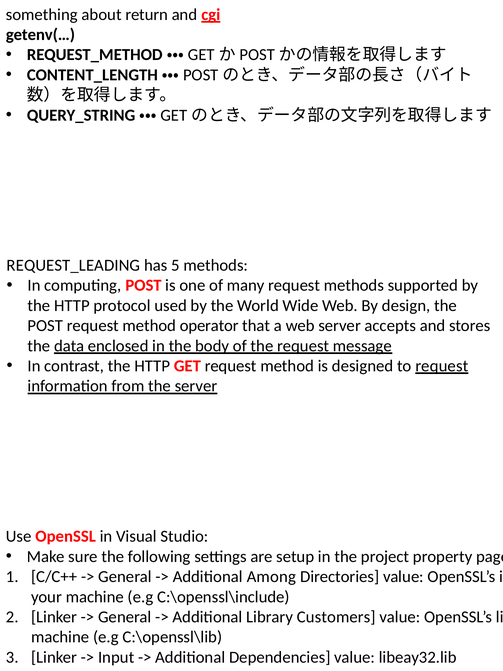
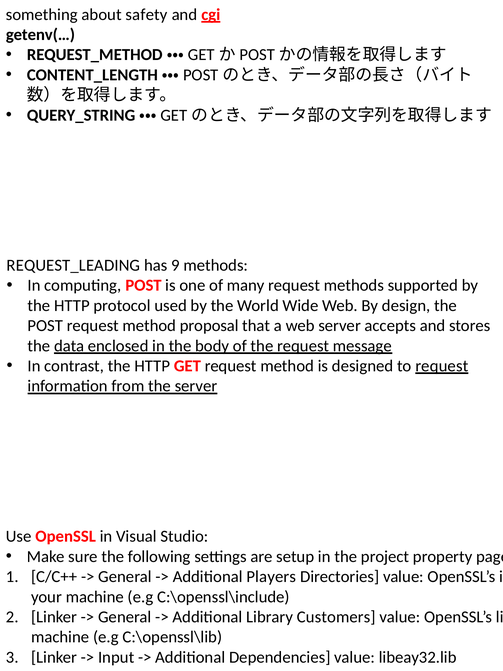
return: return -> safety (147, 15)
5: 5 -> 9 (175, 265)
operator: operator -> proposal (209, 326)
Among: Among -> Players (271, 576)
